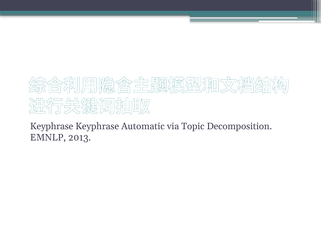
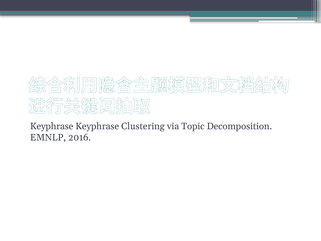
Automatic: Automatic -> Clustering (143, 126)
2013: 2013 -> 2016 (80, 137)
